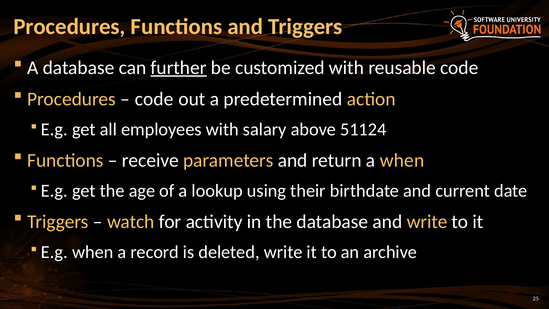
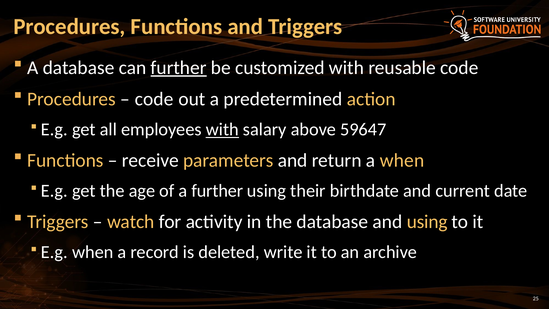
with underline: none -> present (222, 130)
51124: 51124 -> 59647 (363, 130)
a lookup: lookup -> further (217, 191)
and write: write -> using (427, 222)
